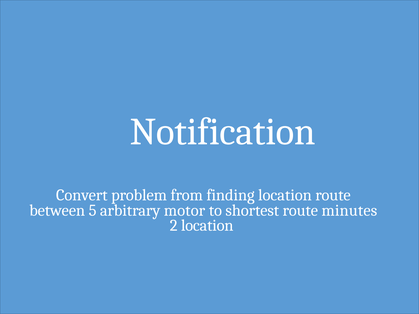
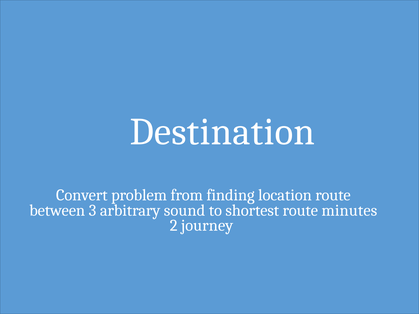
Notification: Notification -> Destination (222, 132)
5: 5 -> 3 (92, 211)
motor: motor -> sound (185, 211)
2 location: location -> journey (207, 226)
